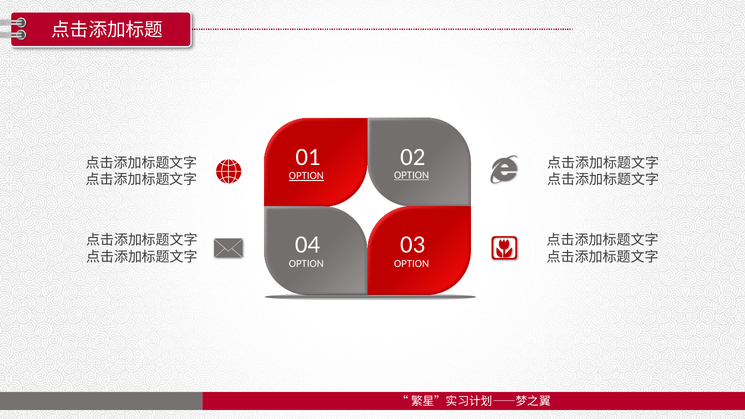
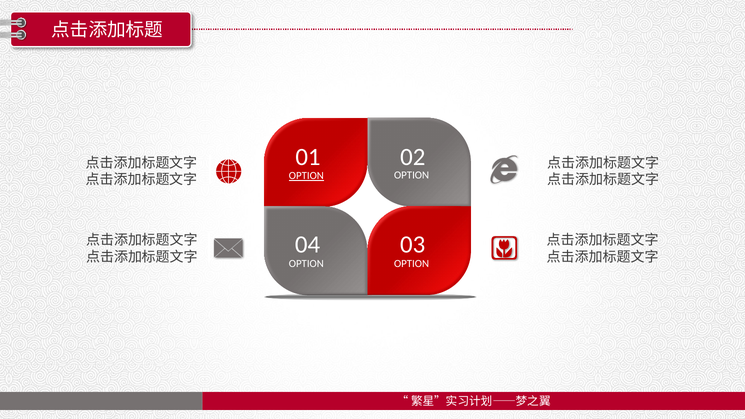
OPTION underline: present -> none (412, 175)
